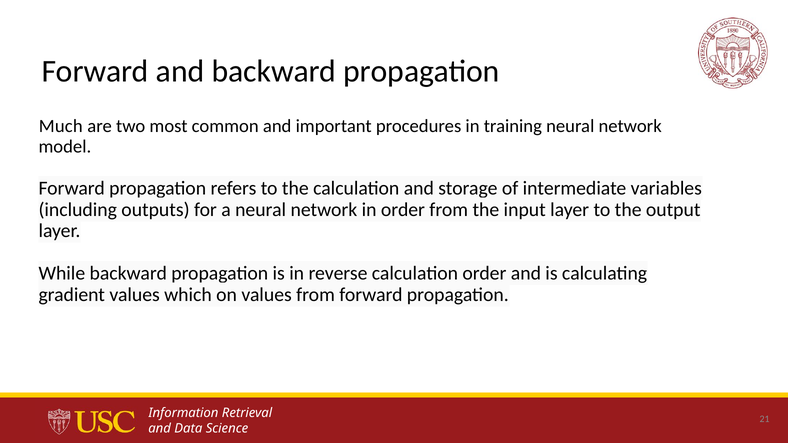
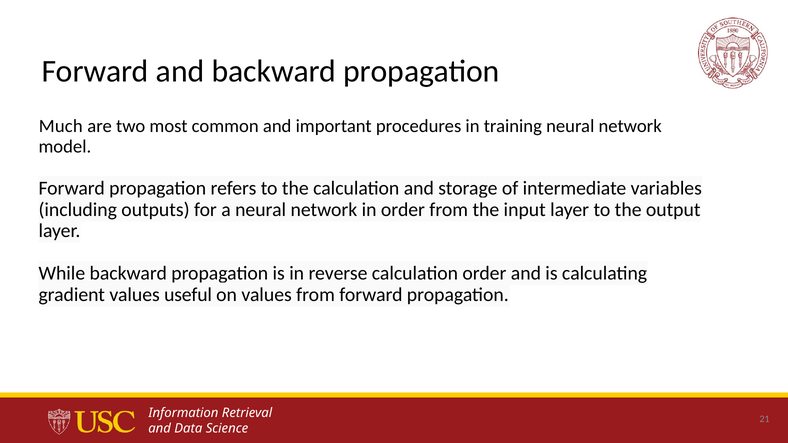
which: which -> useful (188, 295)
